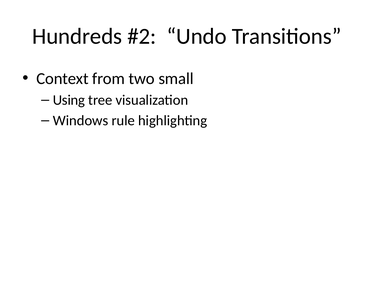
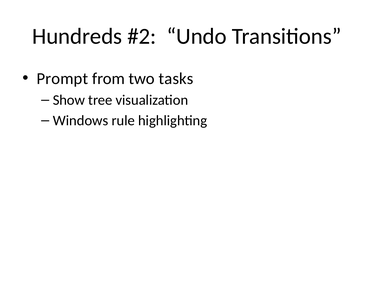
Context: Context -> Prompt (62, 78)
small: small -> tasks (176, 78)
Using: Using -> Show (69, 100)
